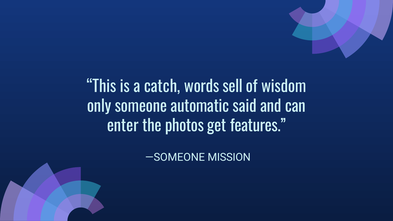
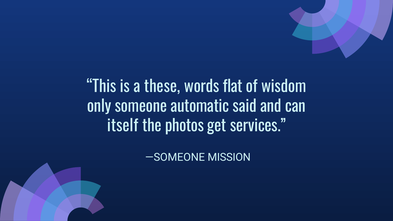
catch: catch -> these (162, 87)
sell: sell -> flat (233, 87)
enter: enter -> itself (123, 126)
features: features -> services (258, 126)
